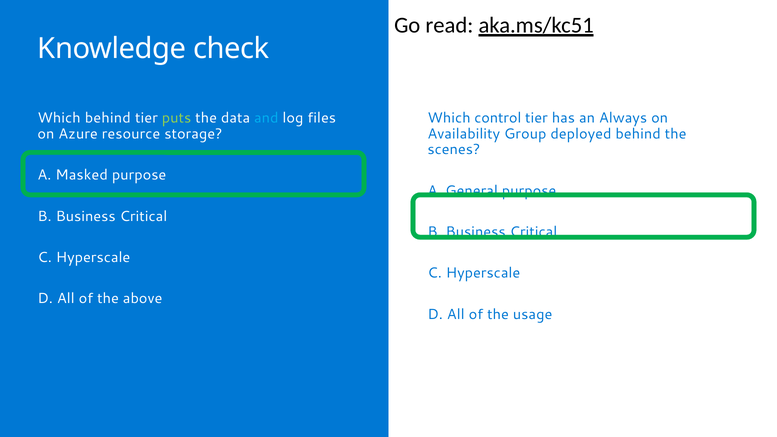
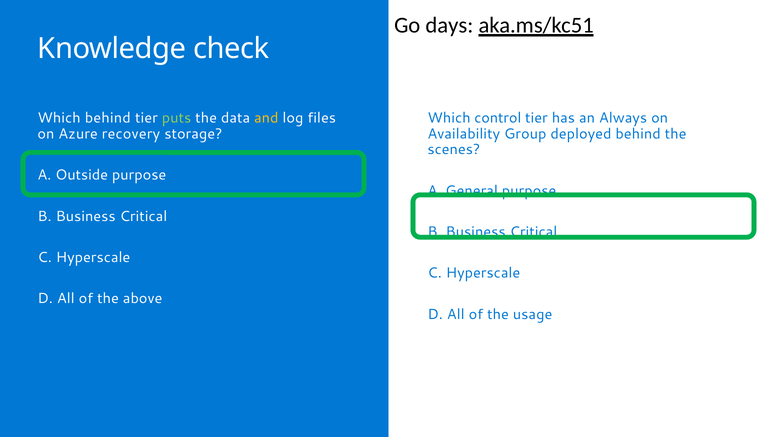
read: read -> days (449, 25)
and colour: light blue -> yellow (266, 118)
resource: resource -> recovery (131, 134)
Masked: Masked -> Outside (82, 175)
